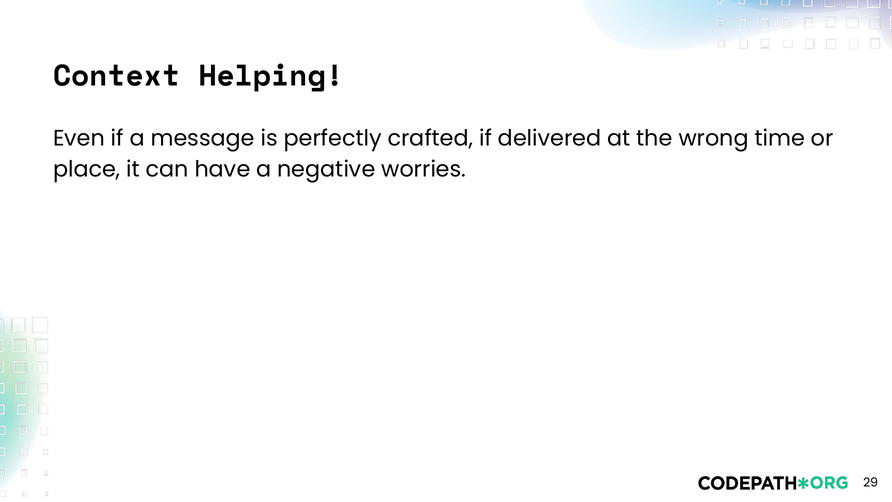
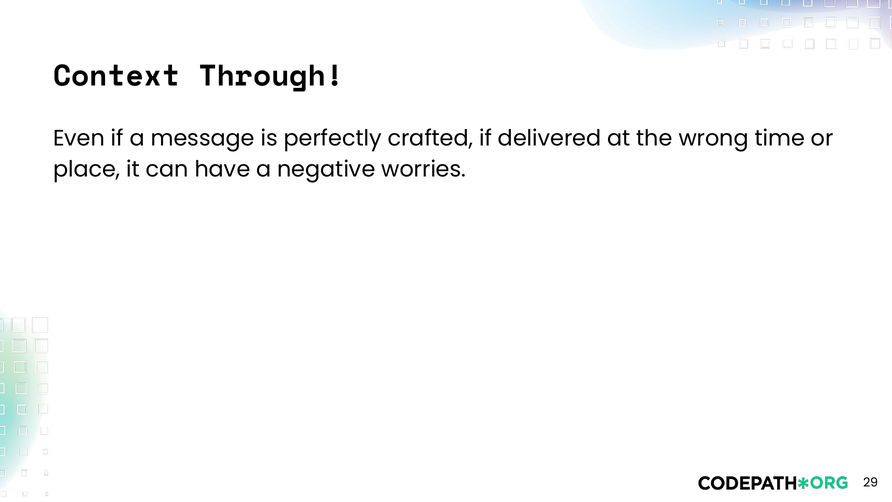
Helping: Helping -> Through (271, 76)
